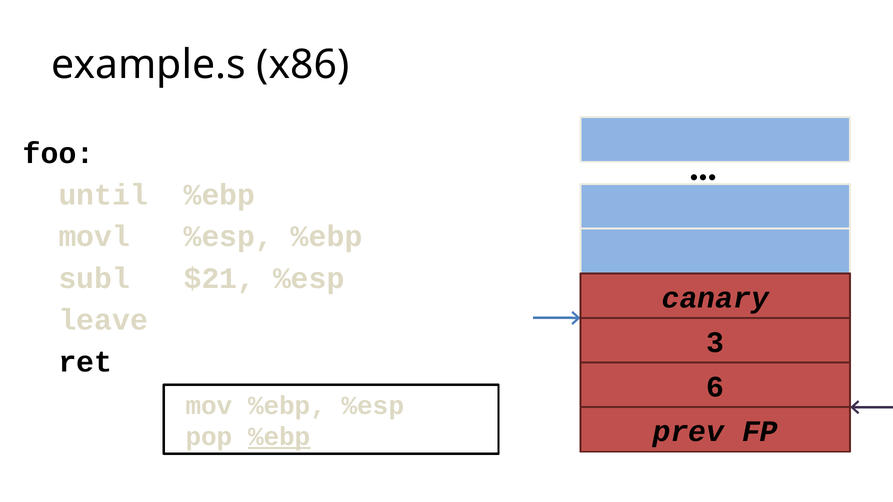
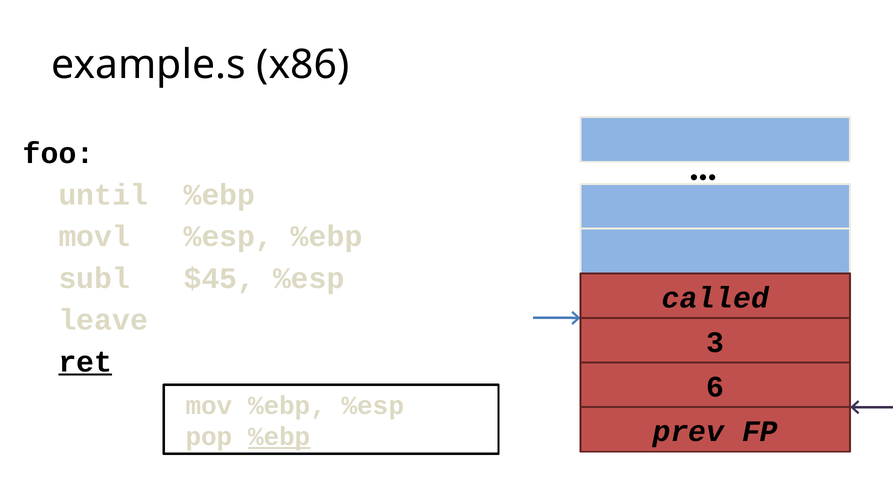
$21: $21 -> $45 (219, 278)
canary: canary -> called (715, 298)
ret underline: none -> present (85, 362)
